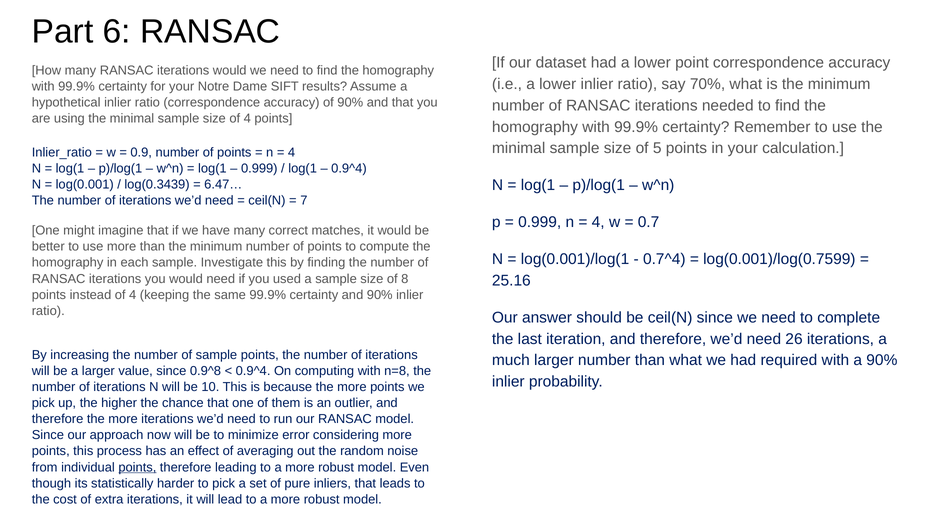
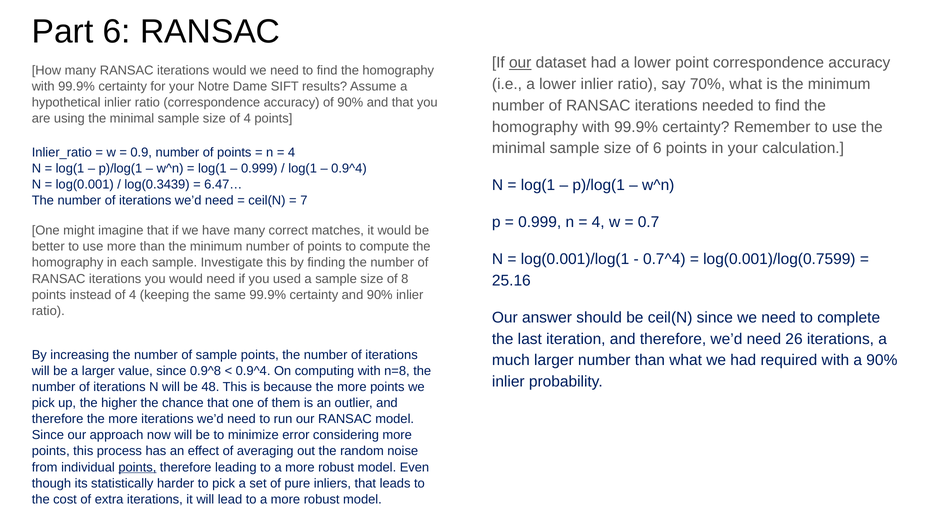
our underline: none -> present (520, 63)
of 5: 5 -> 6 (657, 148)
10: 10 -> 48 (210, 387)
